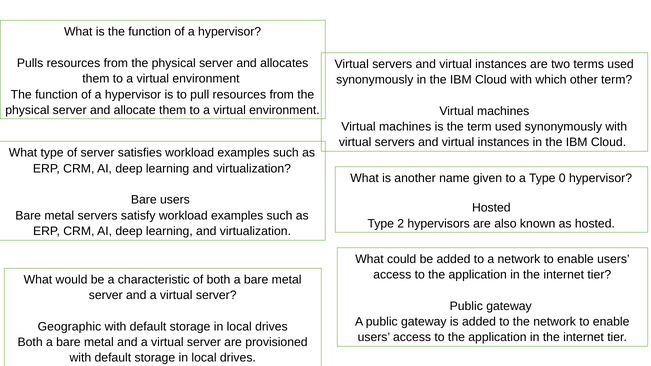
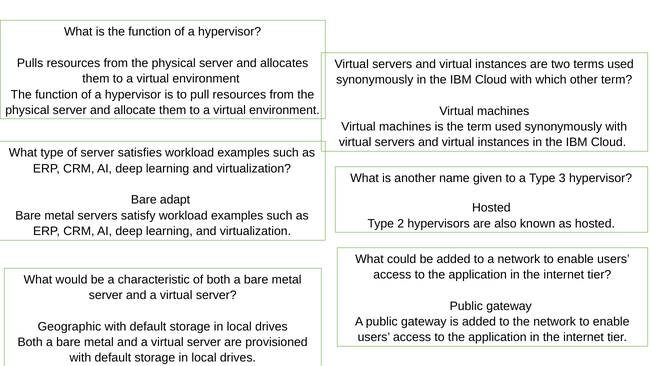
0: 0 -> 3 (562, 178)
Bare users: users -> adapt (175, 200)
